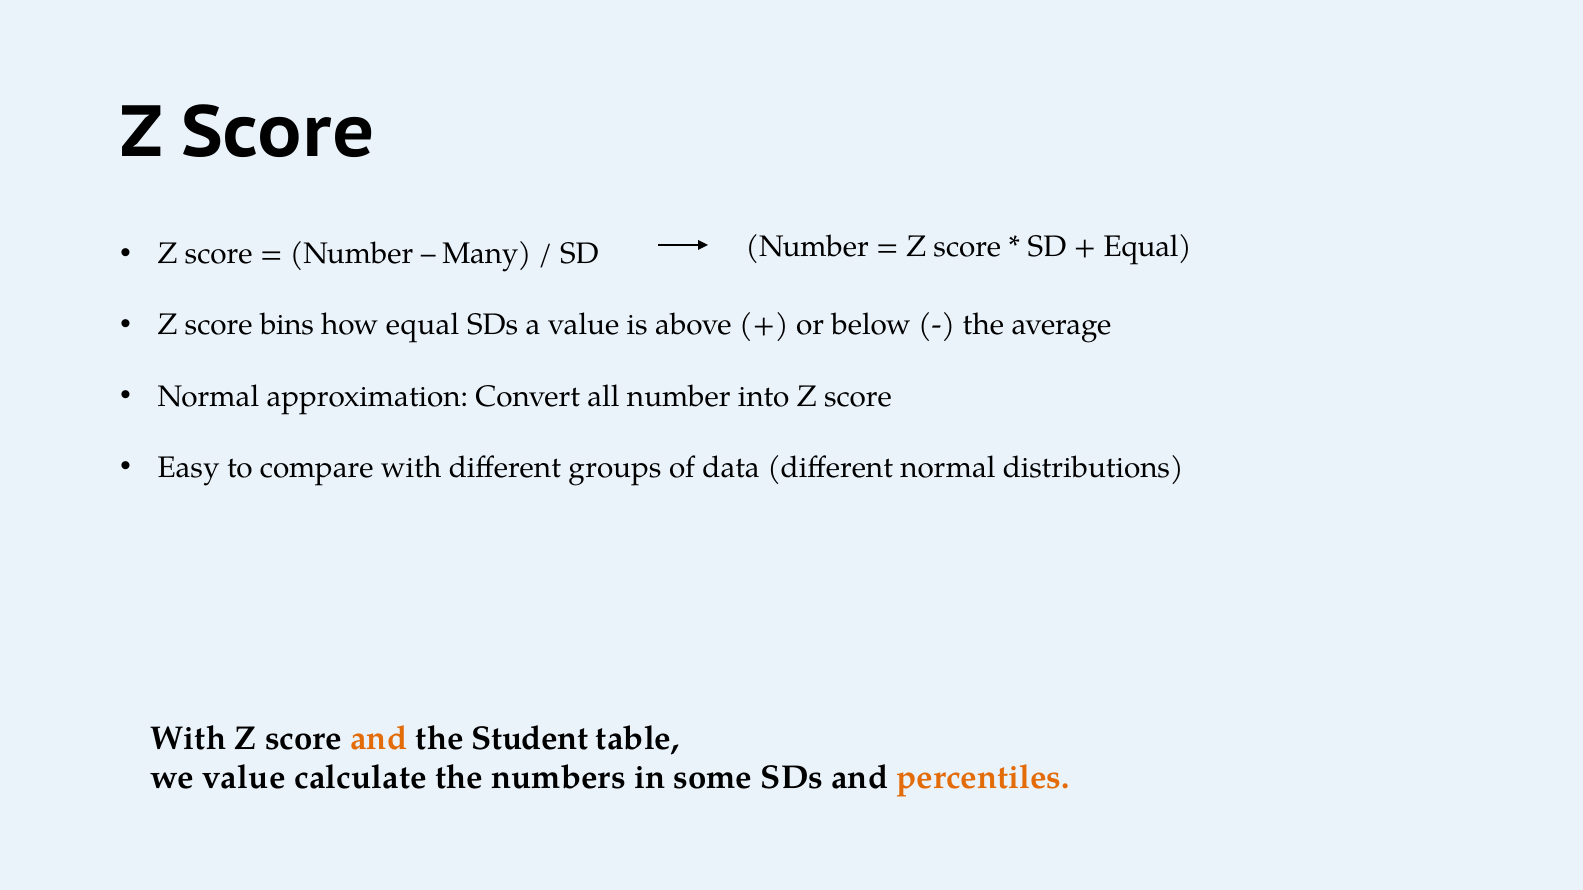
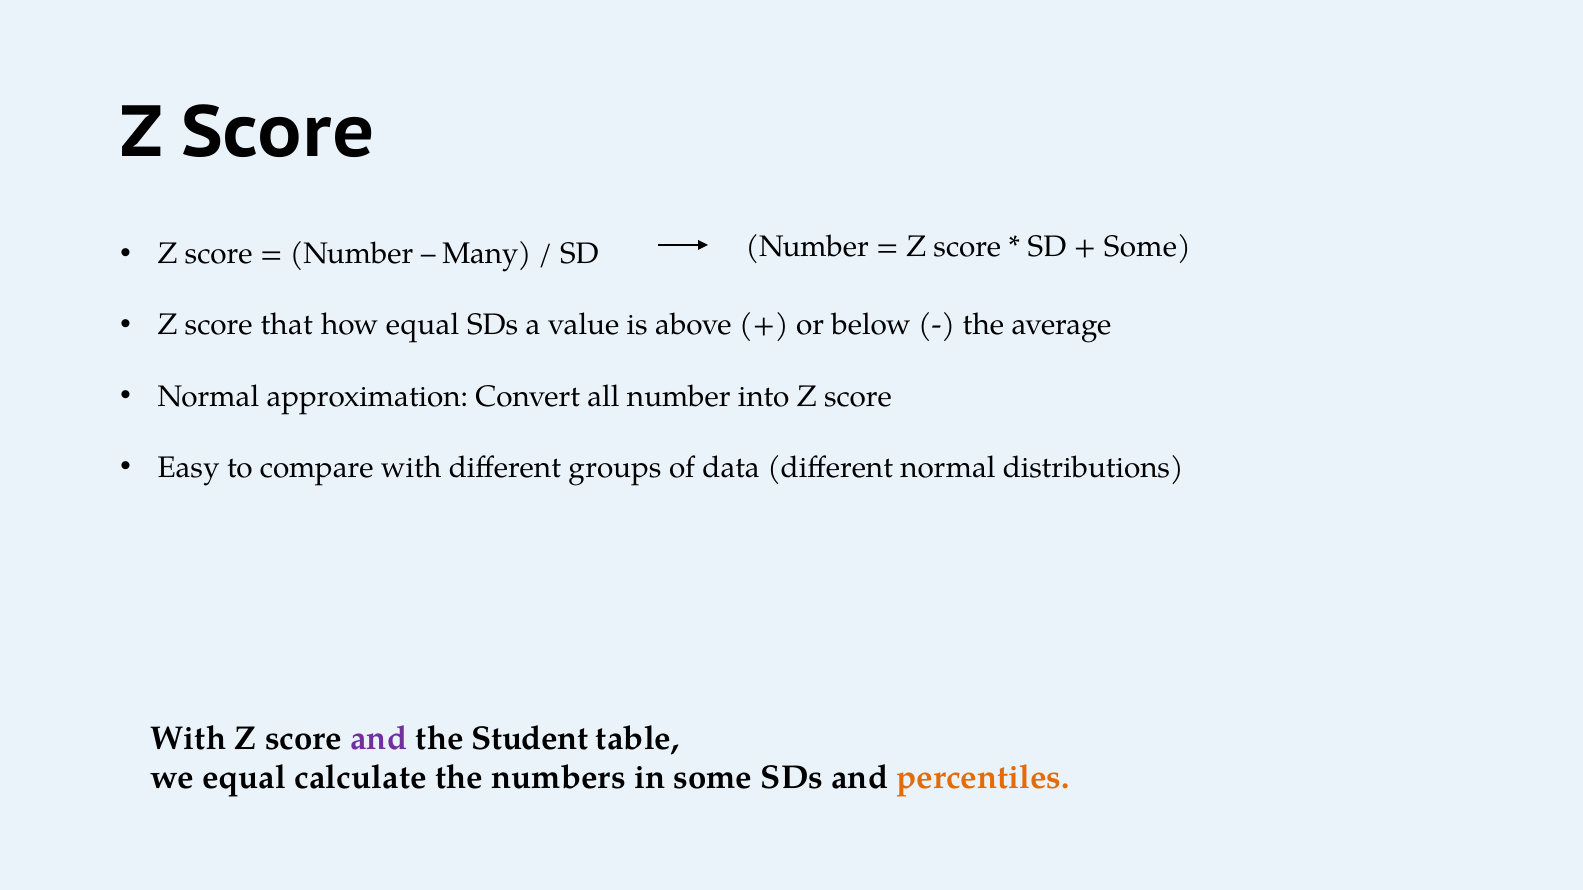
Equal: Equal -> Some (1147, 247)
bins: bins -> that (287, 325)
and colour: orange -> purple (379, 739)
we value: value -> equal (244, 778)
